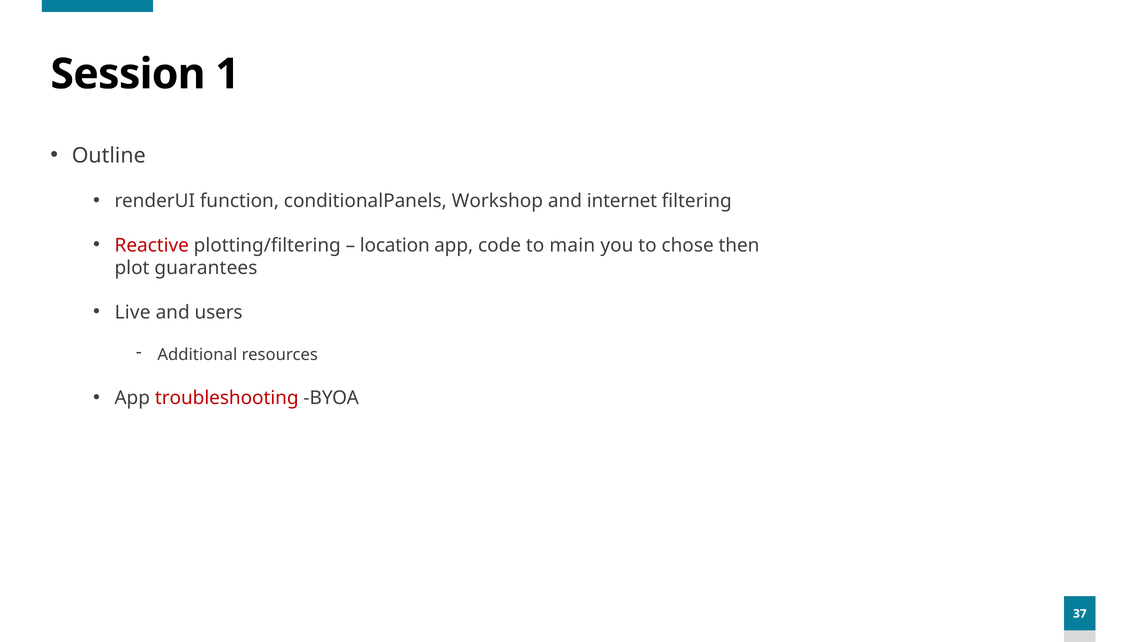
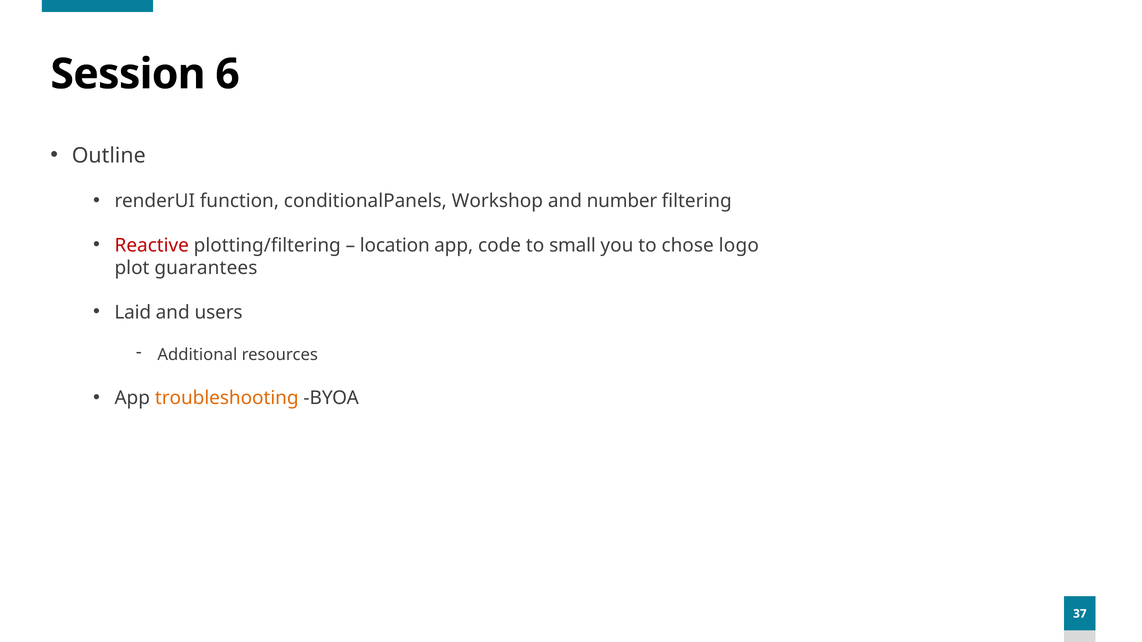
1: 1 -> 6 (228, 74)
internet: internet -> number (622, 201)
main: main -> small (573, 245)
then: then -> logo (739, 245)
Live: Live -> Laid (133, 312)
troubleshooting colour: red -> orange (227, 398)
